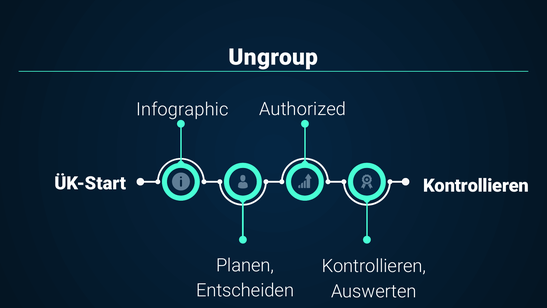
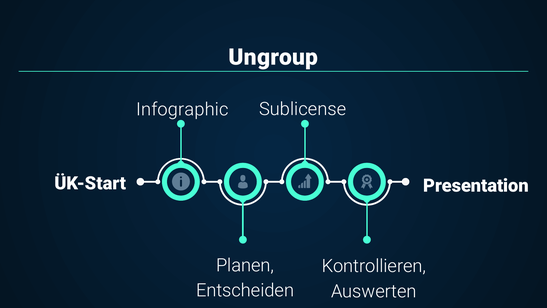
Authorized: Authorized -> Sublicense (303, 109)
ÜK-Start Kontrollieren: Kontrollieren -> Presentation (476, 185)
